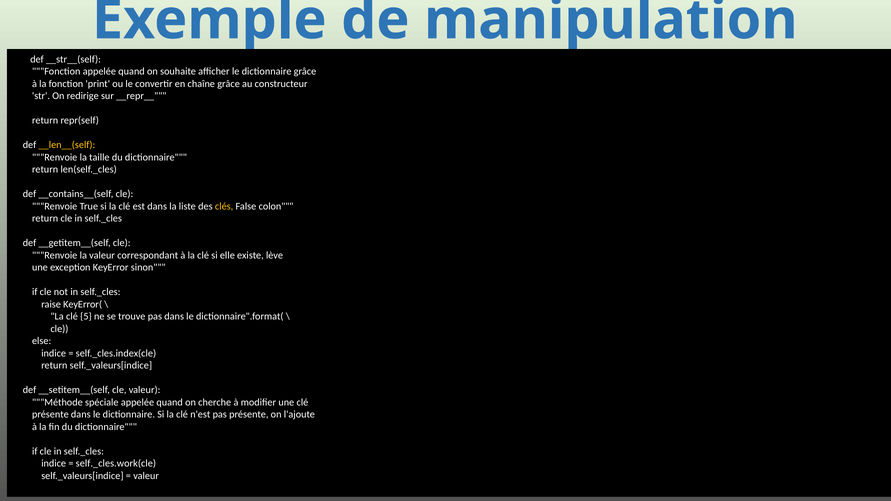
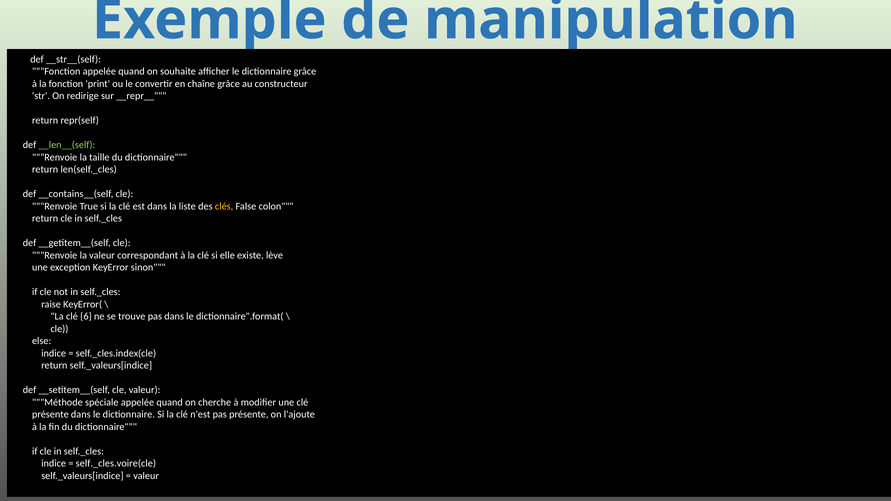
__len__(self colour: yellow -> light green (67, 145)
5: 5 -> 6 (86, 317)
self._cles.work(cle: self._cles.work(cle -> self._cles.voire(cle (116, 464)
